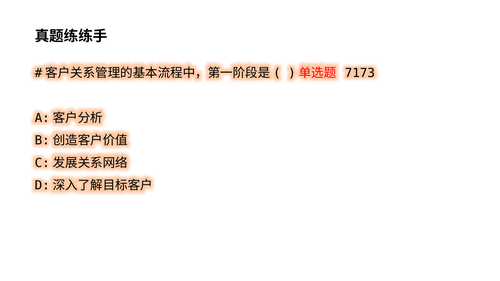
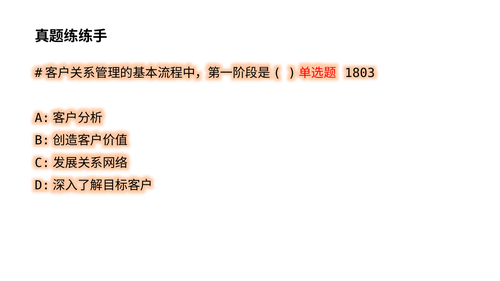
7173: 7173 -> 1803 (360, 73)
